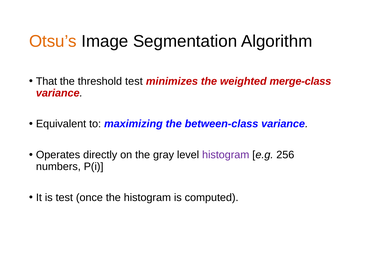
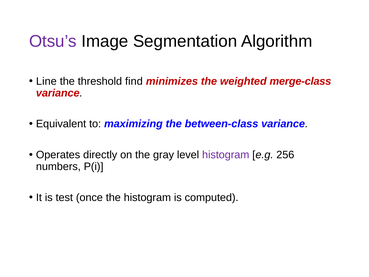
Otsu’s colour: orange -> purple (53, 41)
That: That -> Line (46, 81)
threshold test: test -> find (134, 81)
